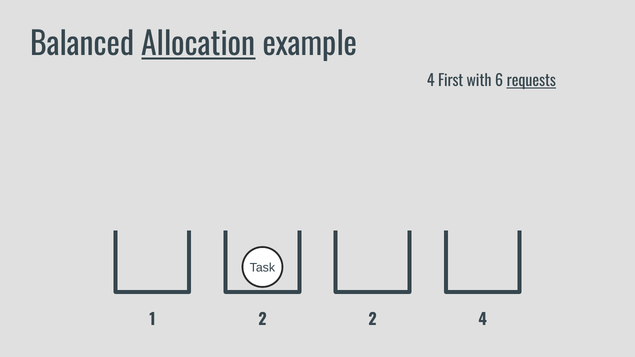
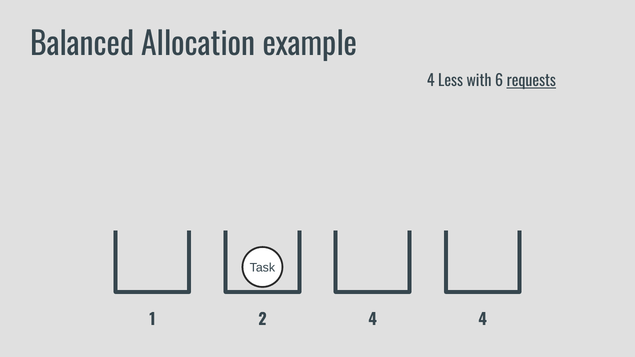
Allocation underline: present -> none (198, 45)
First: First -> Less (451, 81)
2 2: 2 -> 4 (373, 320)
